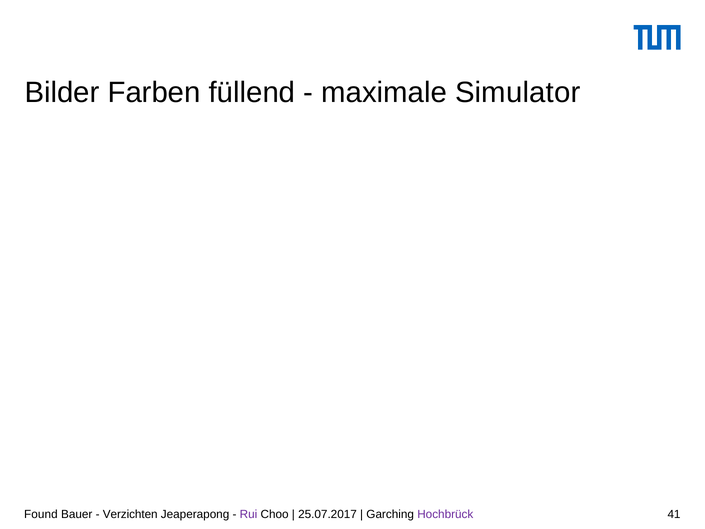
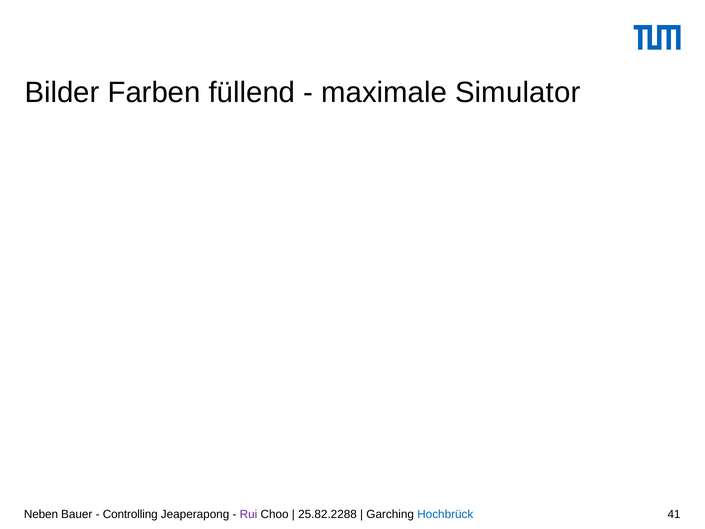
Found: Found -> Neben (41, 514)
Verzichten: Verzichten -> Controlling (130, 514)
25.07.2017: 25.07.2017 -> 25.82.2288 (328, 514)
Hochbrück colour: purple -> blue (445, 514)
